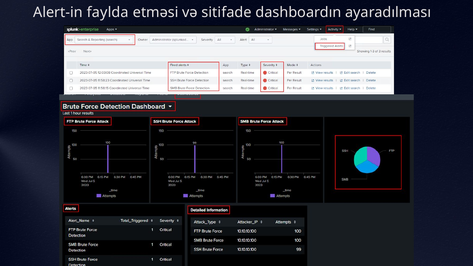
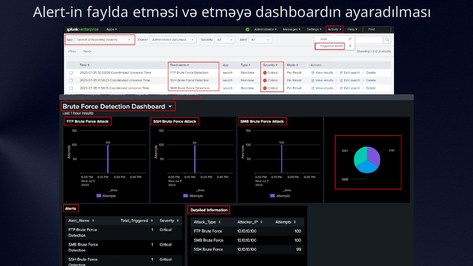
sitifade: sitifade -> etməyə (227, 12)
